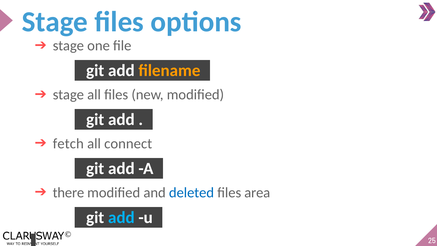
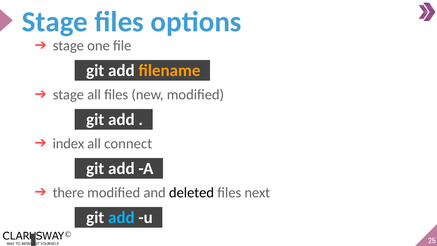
fetch: fetch -> index (68, 144)
deleted colour: blue -> black (191, 193)
area: area -> next (257, 193)
